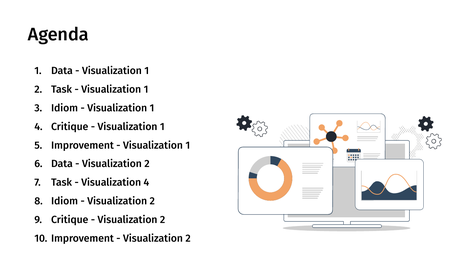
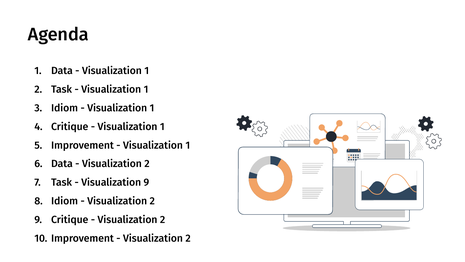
Visualization 4: 4 -> 9 (146, 182)
